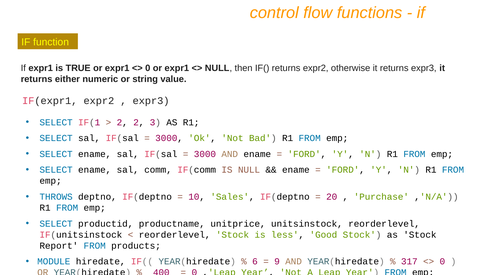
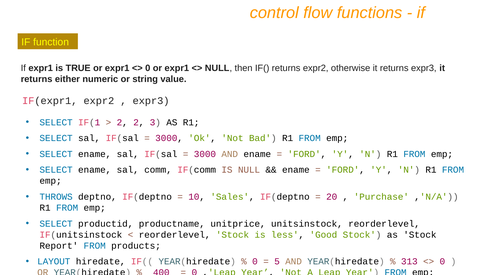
MODULE: MODULE -> LAYOUT (54, 262)
6: 6 -> 0 (255, 262)
9: 9 -> 5 (277, 262)
317: 317 -> 313 (409, 262)
